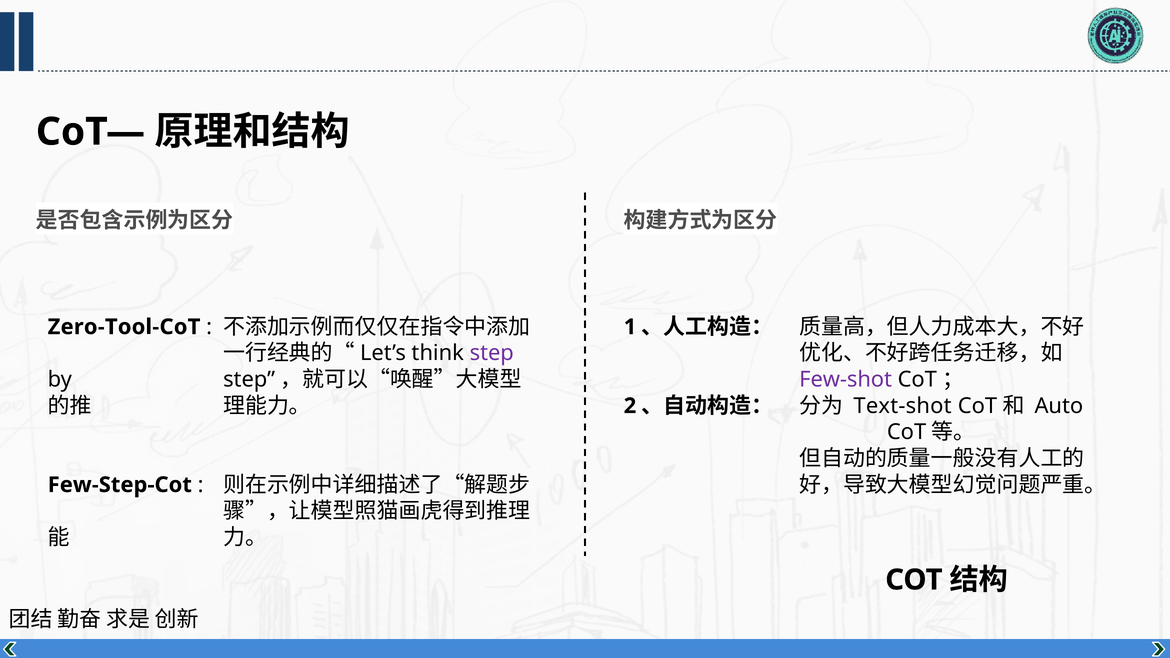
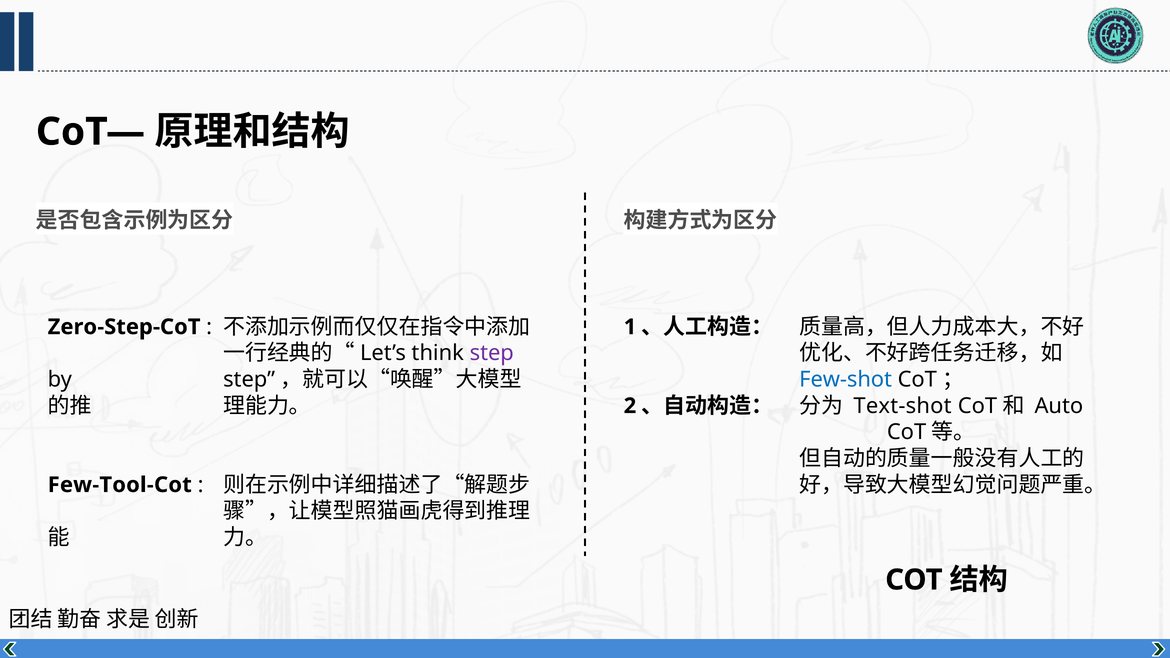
Zero-Tool-CoT: Zero-Tool-CoT -> Zero-Step-CoT (124, 327)
Few-shot colour: purple -> blue (846, 380)
Few-Step-Cot: Few-Step-Cot -> Few-Tool-Cot (120, 485)
